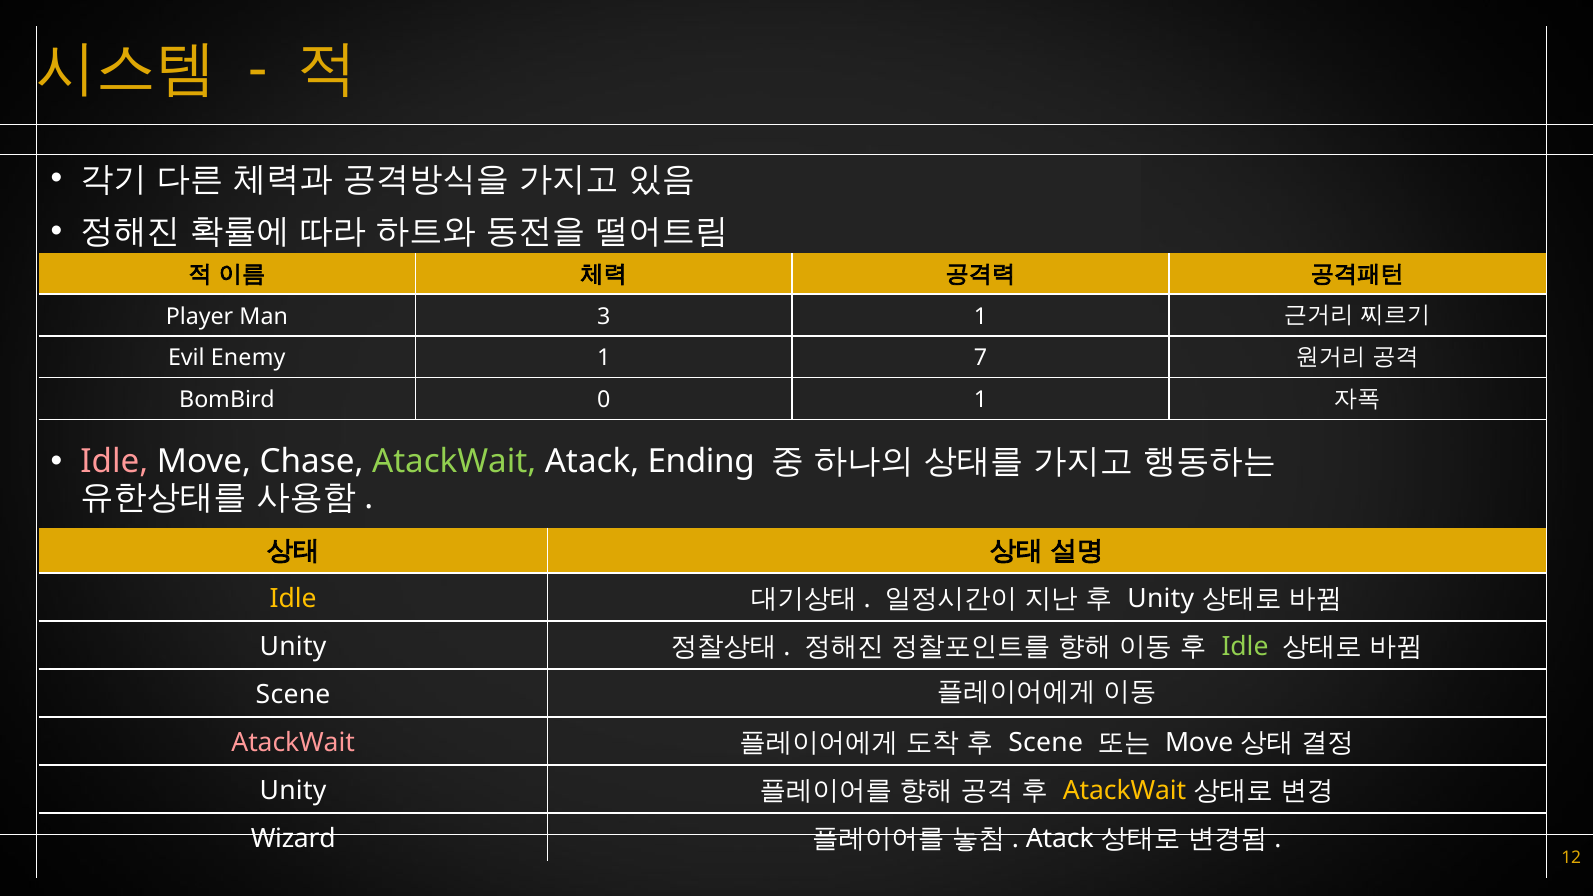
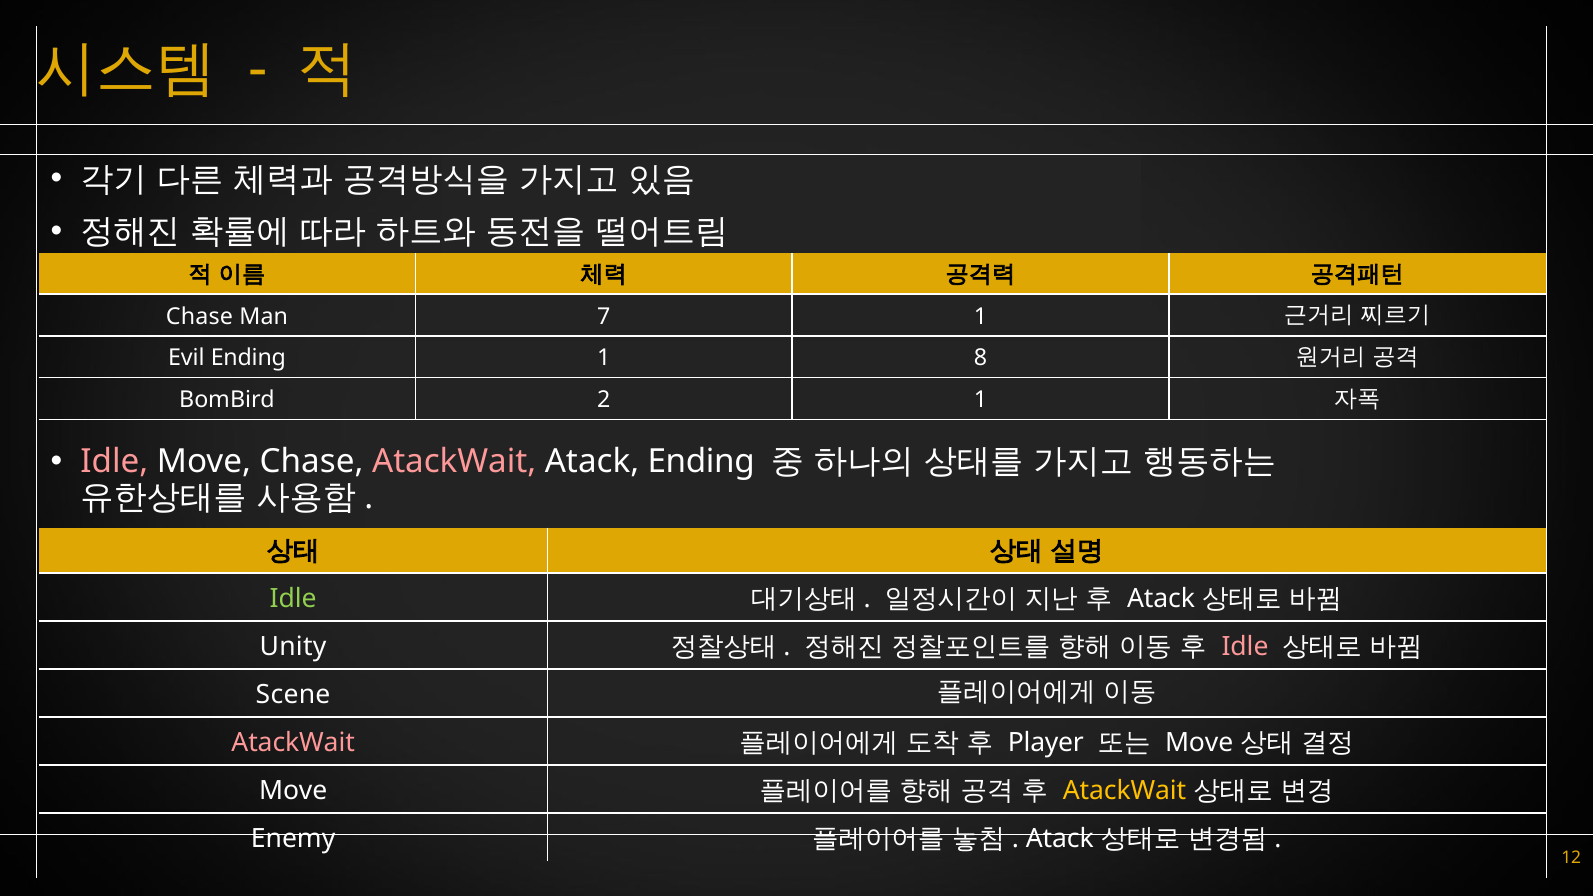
Player: Player -> Chase (199, 316)
3: 3 -> 7 (604, 316)
Evil Enemy: Enemy -> Ending (248, 358)
7: 7 -> 8 (981, 358)
0: 0 -> 2 (604, 400)
AtackWait colour: light green -> pink (454, 462)
Idle colour: yellow -> light green (293, 598)
Unity: Unity -> Atack (1161, 598)
Idle colour: light green -> pink (1245, 646)
Scene: Scene -> Player (1046, 743)
Unity: Unity -> Move (293, 791)
Wizard: Wizard -> Enemy (293, 839)
